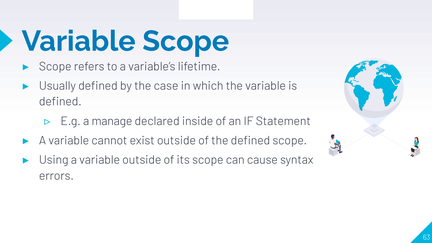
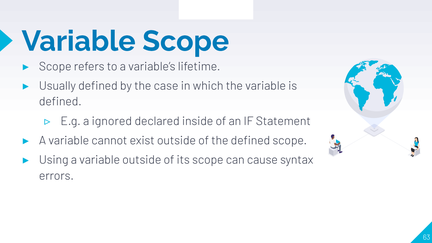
manage: manage -> ignored (112, 121)
